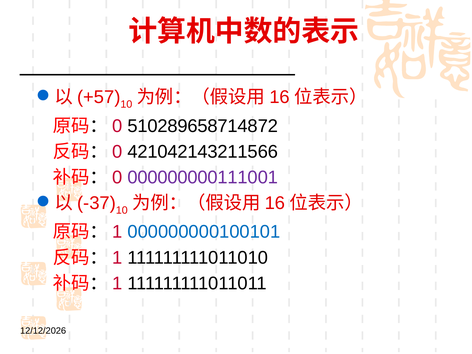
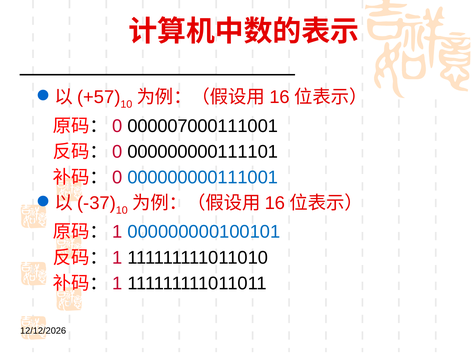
510289658714872: 510289658714872 -> 000007000111001 (203, 126)
421042143211566: 421042143211566 -> 000000000111101 (203, 152)
000000000111001 colour: purple -> blue (203, 177)
